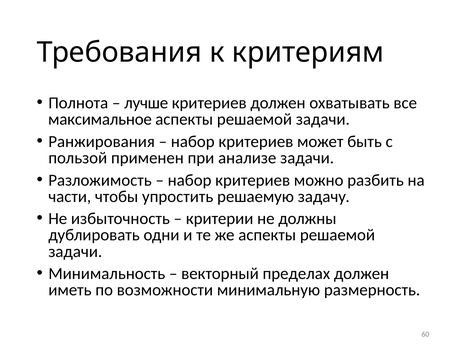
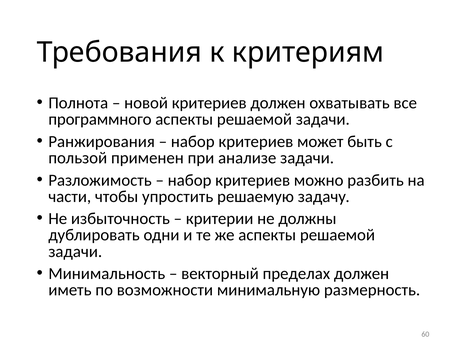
лучше: лучше -> новой (146, 103)
максимальное: максимальное -> программного (100, 119)
